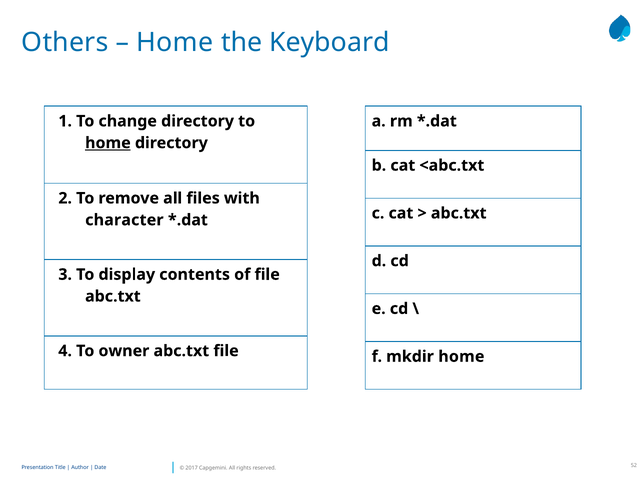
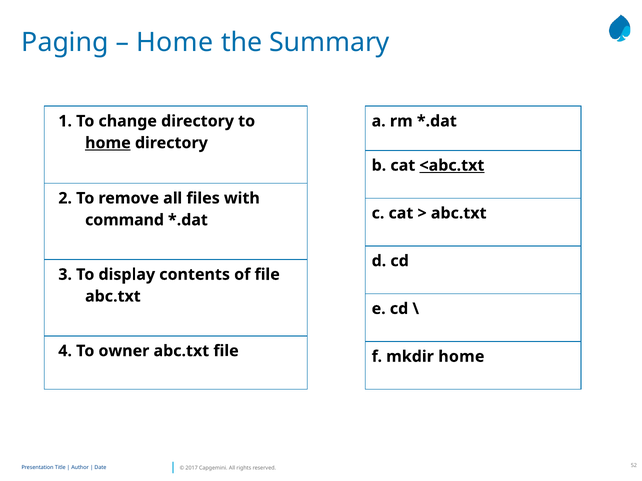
Others: Others -> Paging (65, 43)
Keyboard: Keyboard -> Summary (329, 43)
<abc.txt underline: none -> present (452, 166)
character: character -> command (125, 220)
